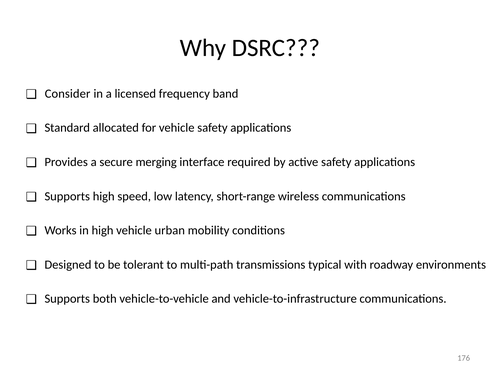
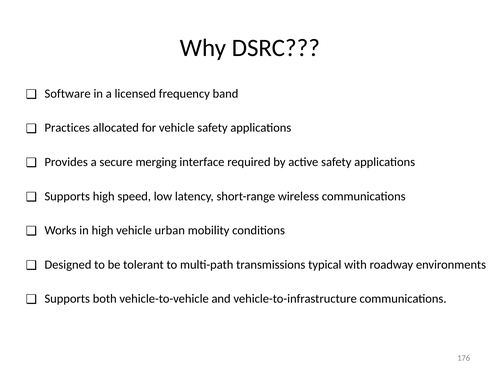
Consider: Consider -> Software (68, 94)
Standard: Standard -> Practices (67, 128)
